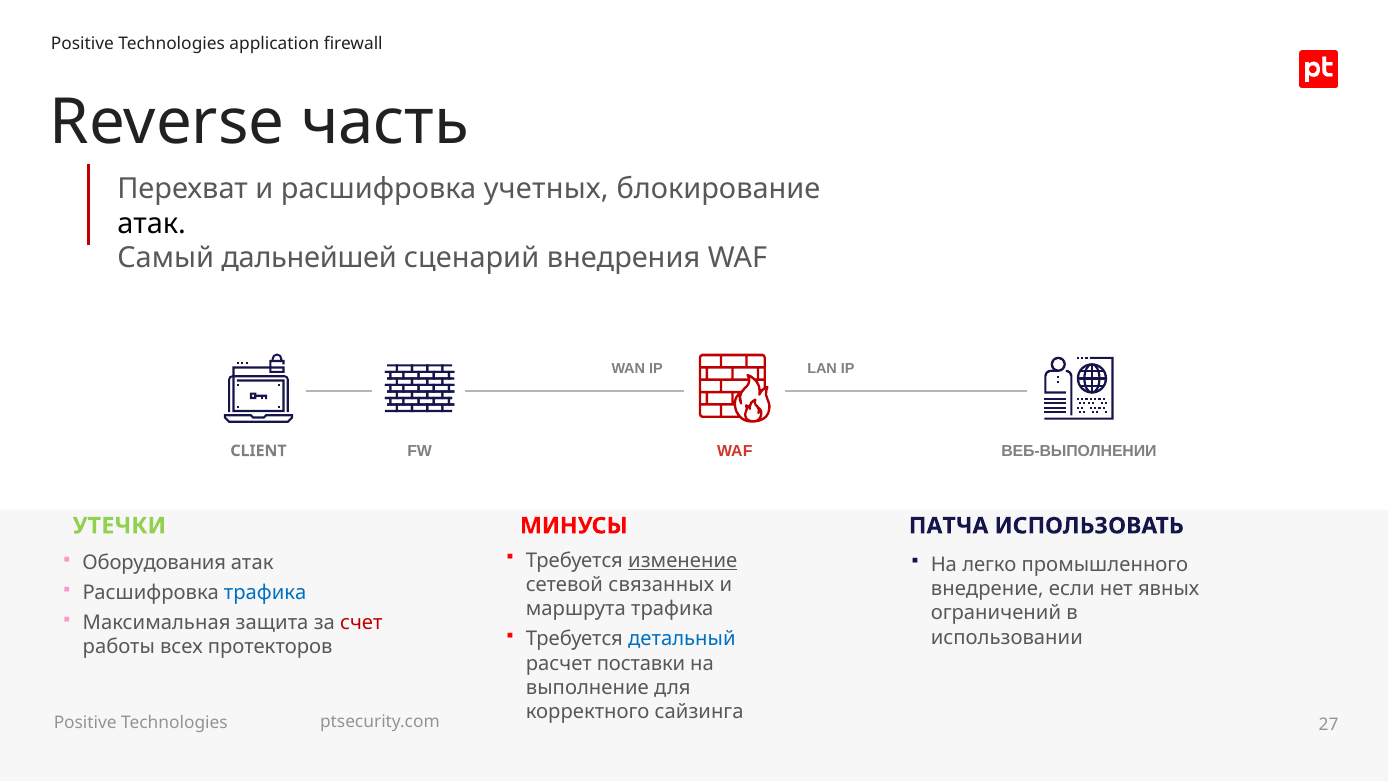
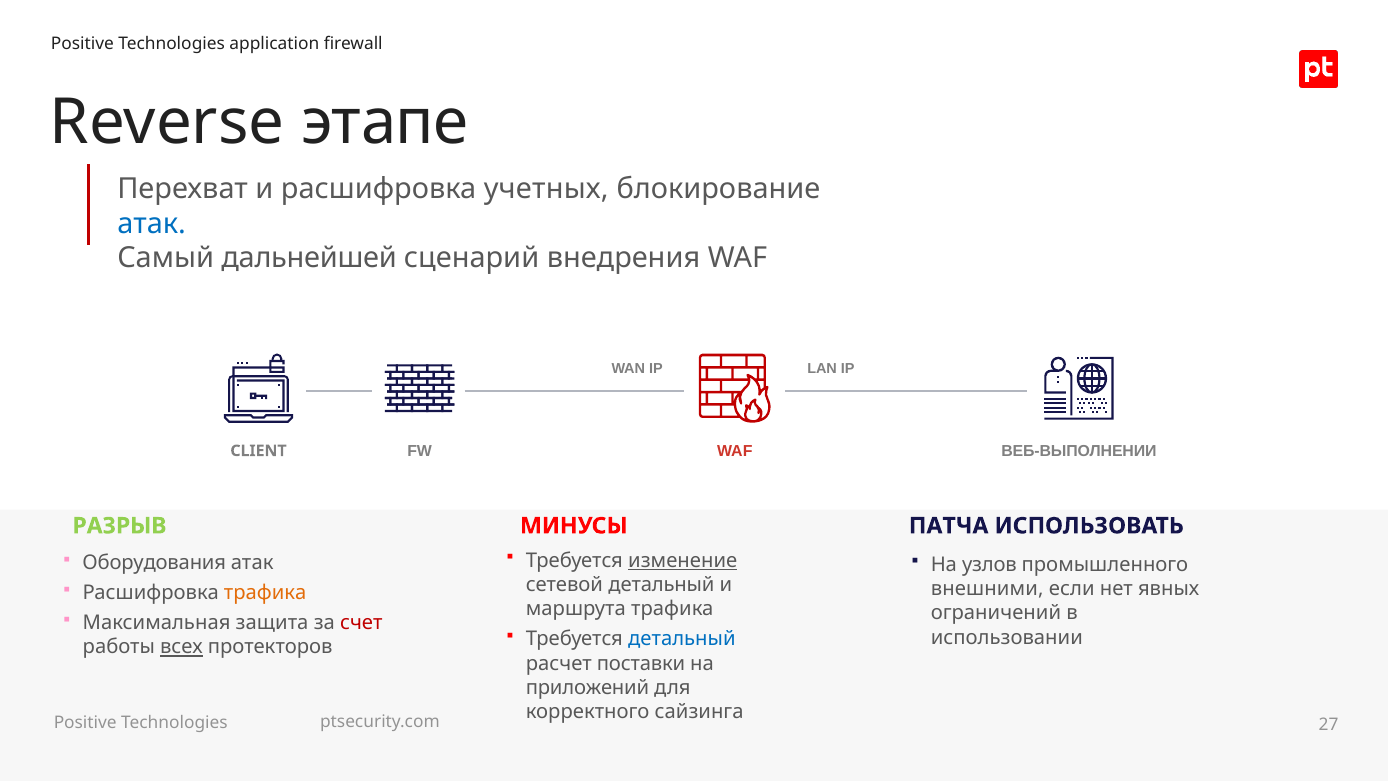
часть: часть -> этапе (385, 123)
атак colour: black -> blue (152, 224)
УТЕЧКИ: УТЕЧКИ -> РАЗРЫВ (119, 526)
легко: легко -> узлов (989, 564)
сетевой связанных: связанных -> детальный (661, 585)
внедрение: внедрение -> внешними (987, 589)
трафика colour: blue -> orange (265, 593)
всех underline: none -> present (181, 647)
выполнение: выполнение -> приложений (587, 688)
